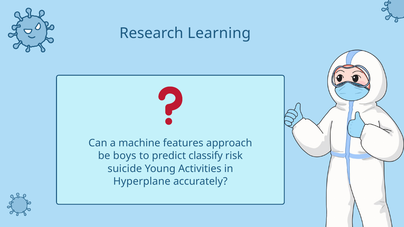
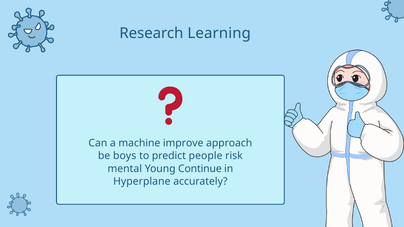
features: features -> improve (183, 143)
classify: classify -> people (206, 156)
suicide: suicide -> mental (125, 169)
Activities: Activities -> Continue (200, 169)
